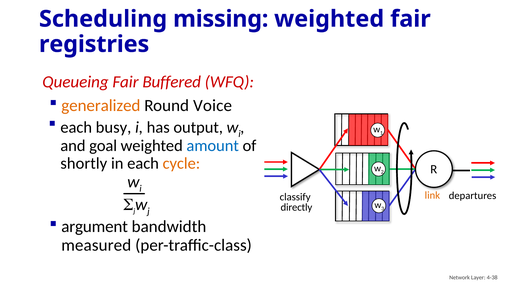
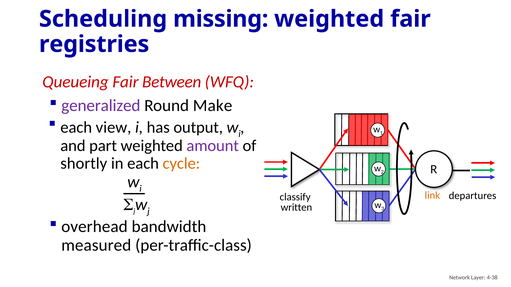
Buffered: Buffered -> Between (172, 82)
generalized colour: orange -> purple (101, 106)
Voice: Voice -> Make (213, 106)
busy: busy -> view (114, 128)
goal: goal -> part (103, 146)
amount colour: blue -> purple (213, 146)
directly: directly -> written (296, 207)
argument: argument -> overhead (94, 227)
